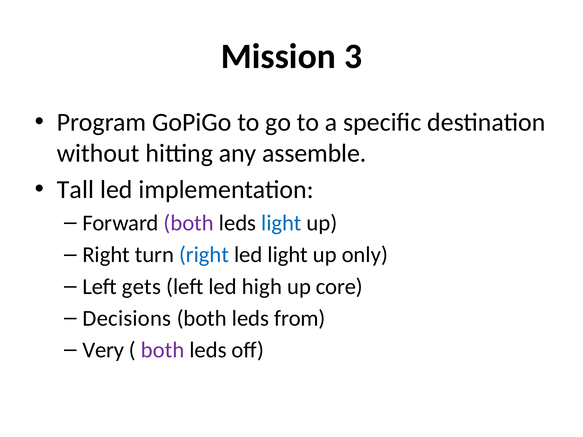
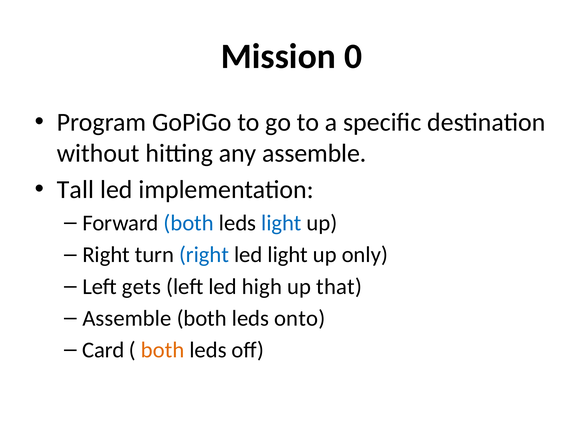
3: 3 -> 0 (353, 56)
both colour: purple -> blue (189, 223)
core: core -> that (339, 287)
Decisions: Decisions -> Assemble (127, 318)
from: from -> onto (300, 318)
Very: Very -> Card (103, 350)
both colour: purple -> orange (163, 350)
